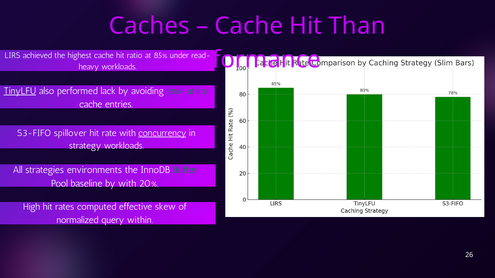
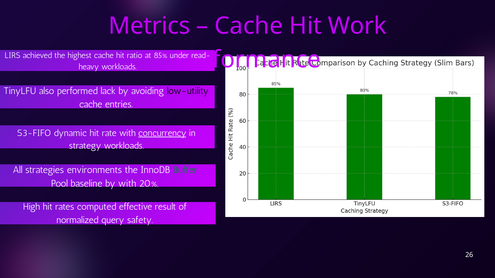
Caches: Caches -> Metrics (149, 26)
Than: Than -> Work (357, 26)
TinyLFU underline: present -> none (20, 91)
low-utility colour: green -> black (188, 91)
spillover: spillover -> dynamic (70, 133)
skew: skew -> result (165, 207)
within: within -> safety (140, 220)
